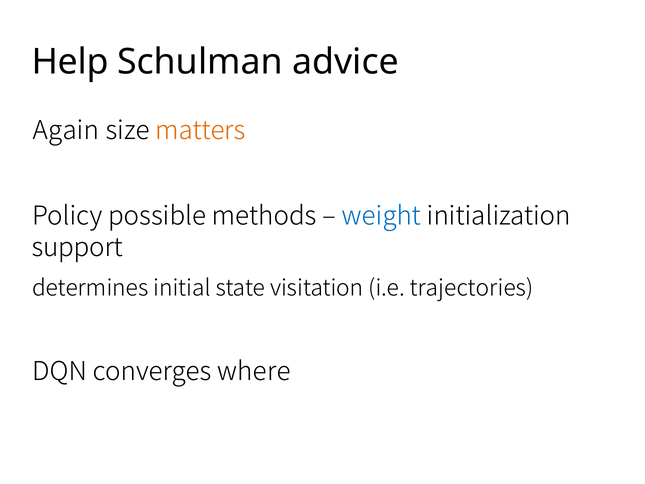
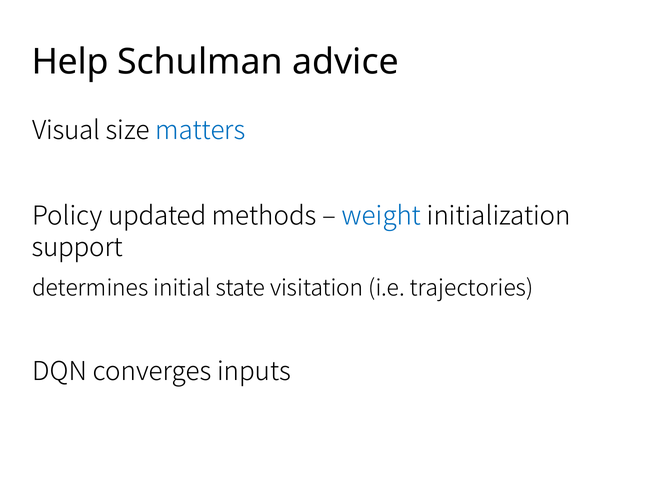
Again: Again -> Visual (66, 131)
matters colour: orange -> blue (200, 131)
possible: possible -> updated (157, 216)
where: where -> inputs (254, 372)
